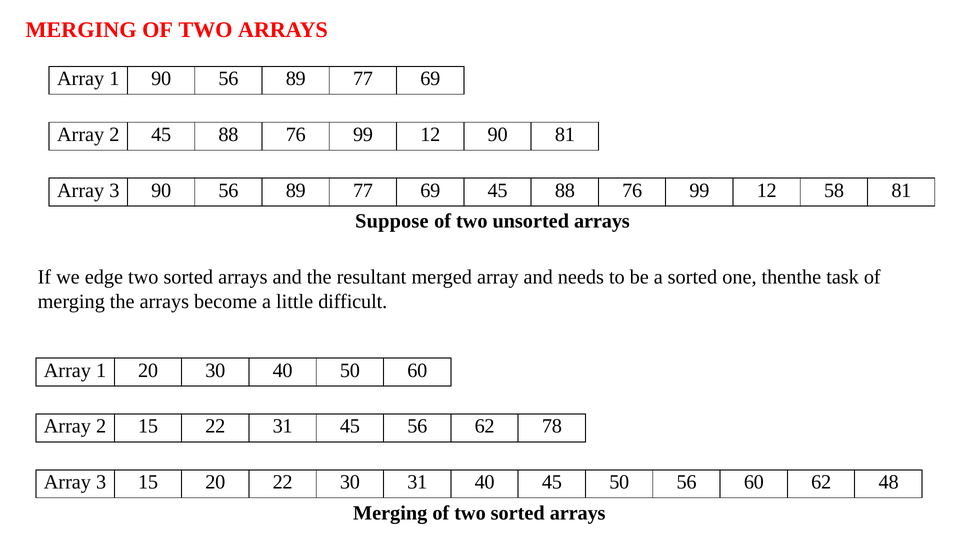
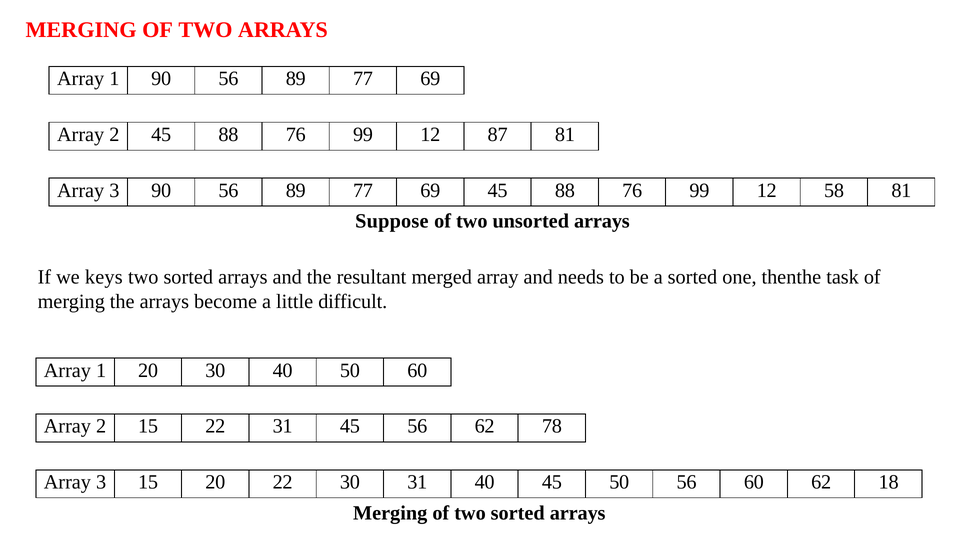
12 90: 90 -> 87 (498, 134)
edge: edge -> keys (104, 277)
48: 48 -> 18 (889, 482)
